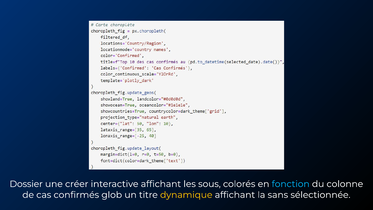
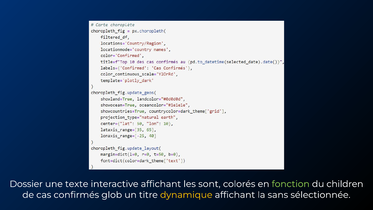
créer: créer -> texte (77, 184)
sous: sous -> sont (209, 184)
fonction colour: light blue -> light green (291, 184)
colonne: colonne -> children (345, 184)
